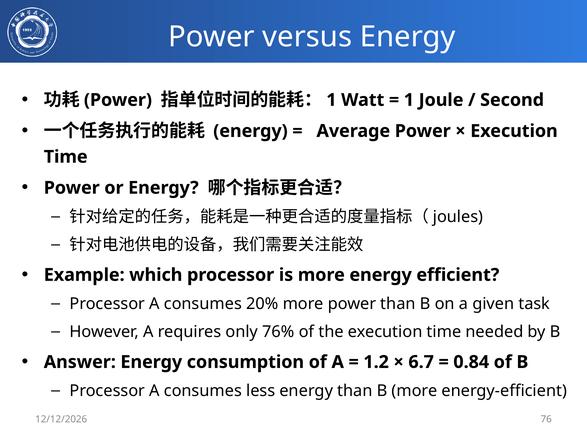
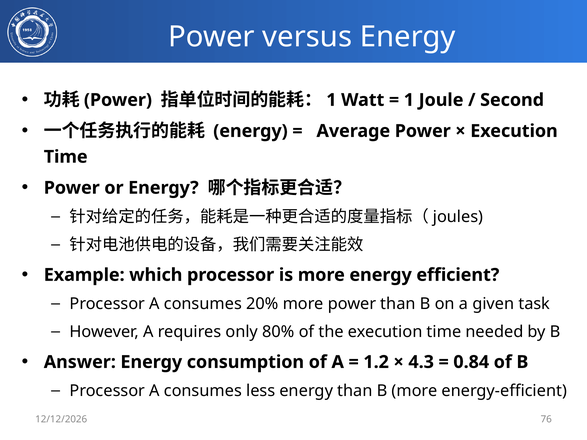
76%: 76% -> 80% (278, 332)
6.7: 6.7 -> 4.3 (421, 362)
